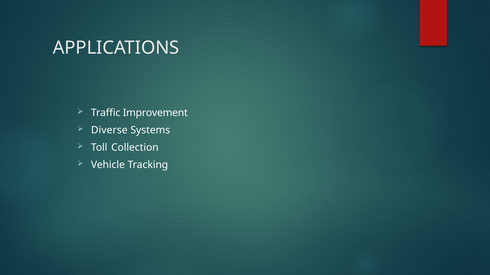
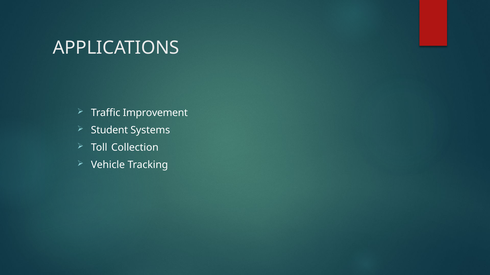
Diverse: Diverse -> Student (109, 130)
